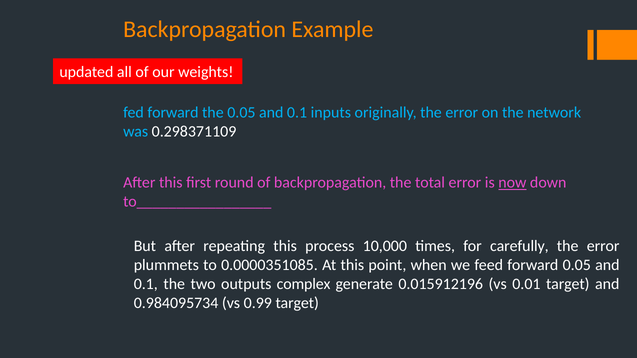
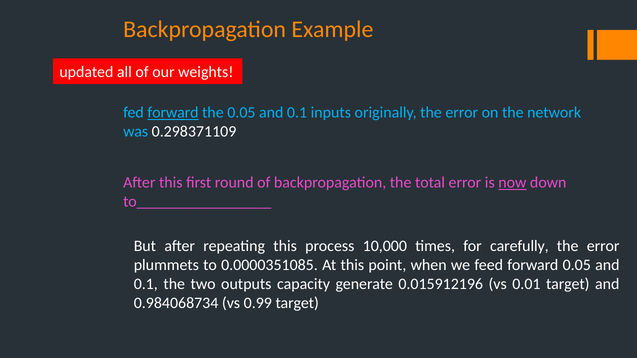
forward underline: none -> present (173, 113)
complex: complex -> capacity (304, 284)
0.984095734: 0.984095734 -> 0.984068734 (176, 303)
